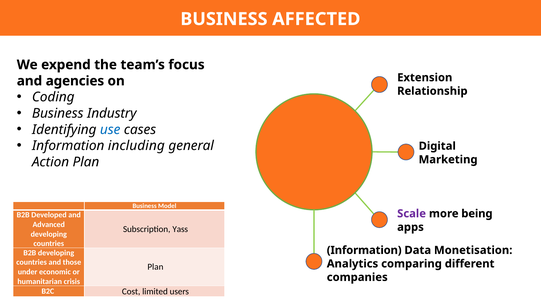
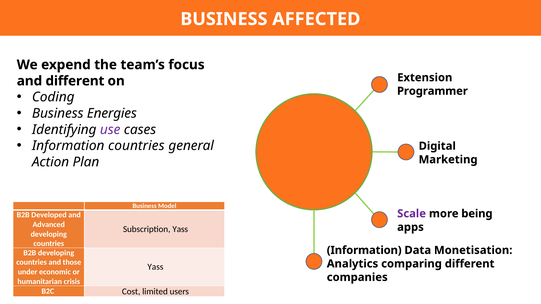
and agencies: agencies -> different (75, 81)
Relationship: Relationship -> Programmer (432, 91)
Industry: Industry -> Energies (112, 113)
use colour: blue -> purple (110, 130)
Information including: including -> countries (136, 146)
Plan: Plan -> Yass (155, 267)
